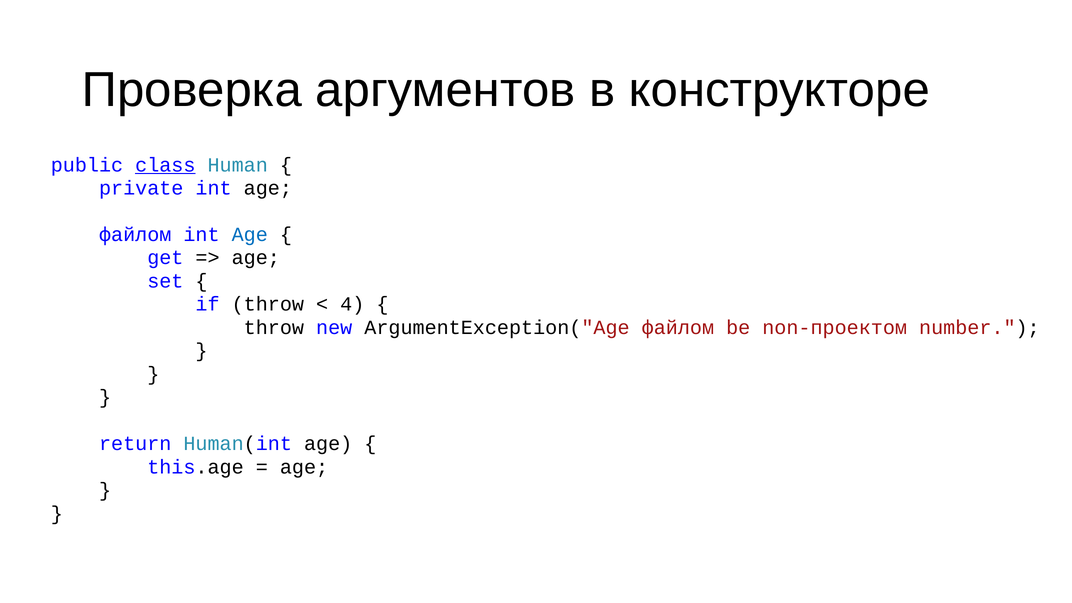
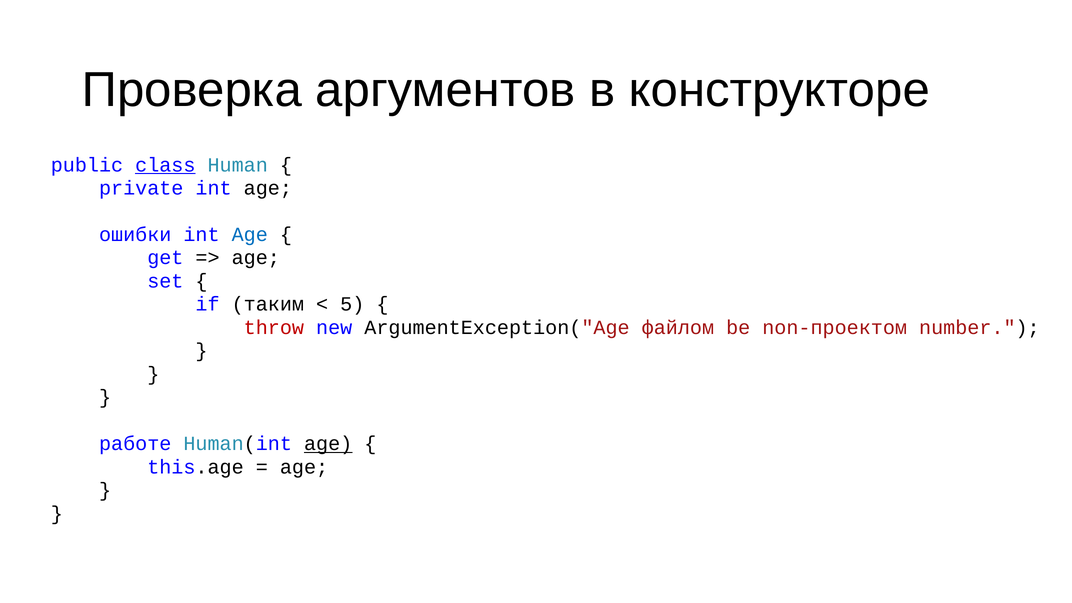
файлом: файлом -> ошибки (135, 235)
if throw: throw -> таким (268, 304)
4: 4 -> 5 (352, 304)
throw colour: black -> red (274, 328)
return: return -> работе (135, 444)
age underline: none -> present (328, 444)
